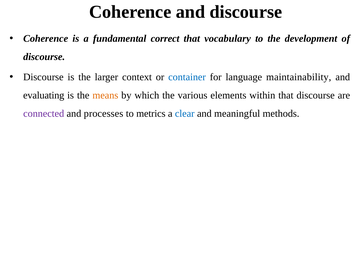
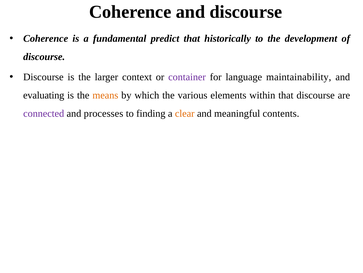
correct: correct -> predict (165, 39)
vocabulary: vocabulary -> historically (228, 39)
container colour: blue -> purple (187, 77)
metrics: metrics -> finding (151, 113)
clear colour: blue -> orange (185, 113)
methods: methods -> contents (281, 113)
